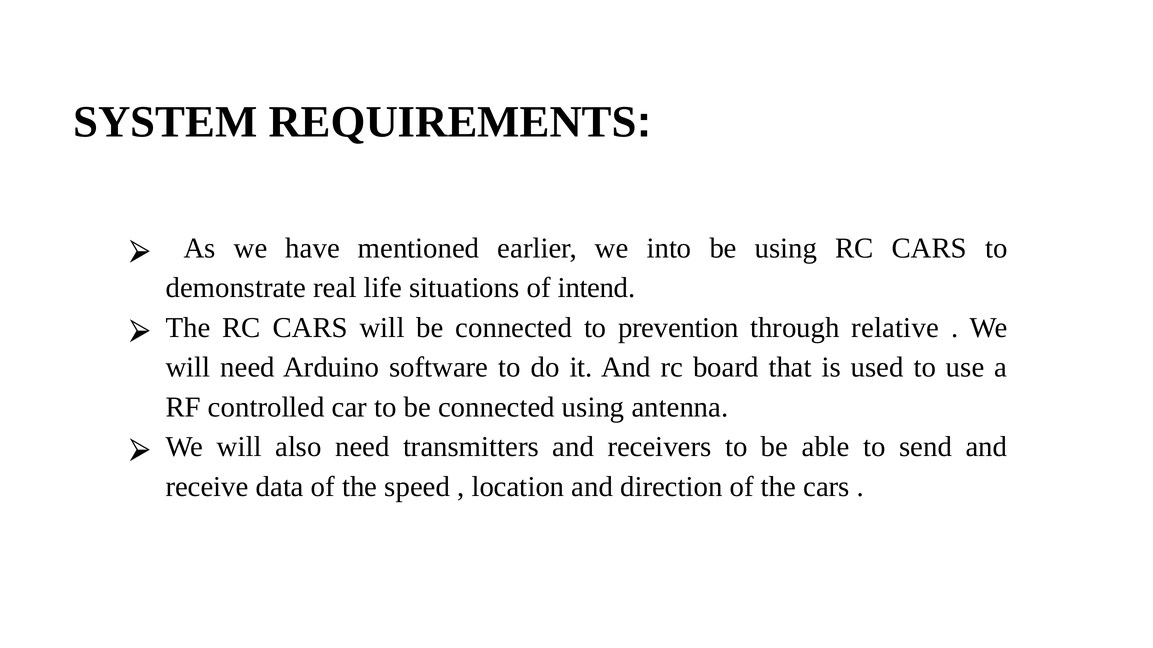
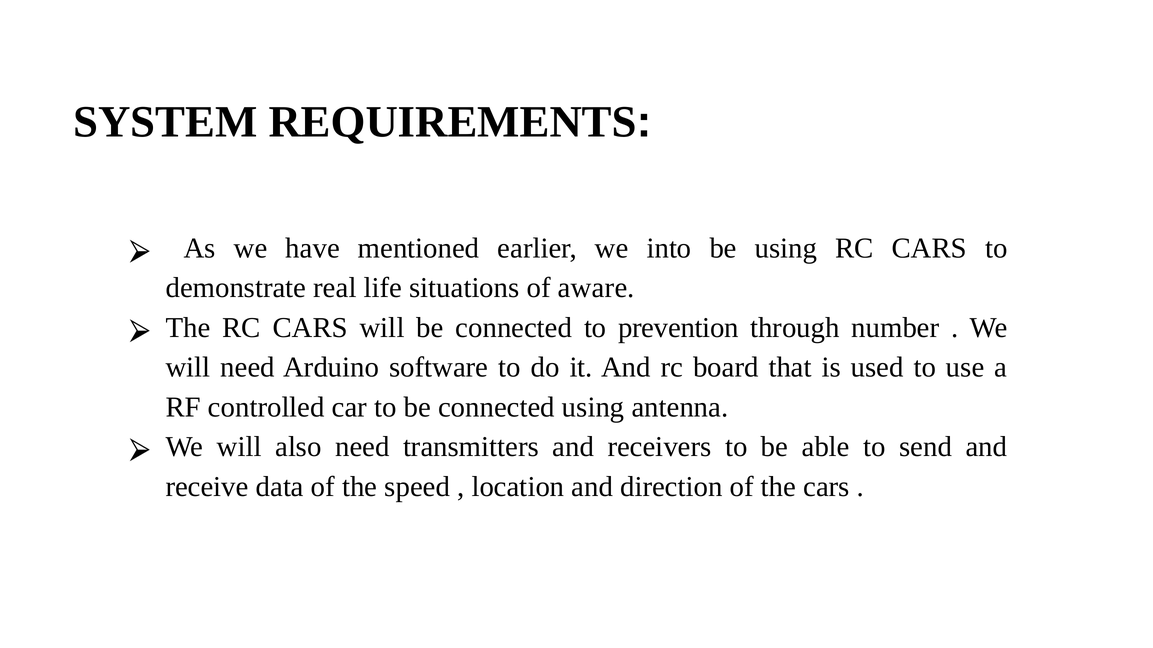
intend: intend -> aware (596, 288)
relative: relative -> number (895, 328)
